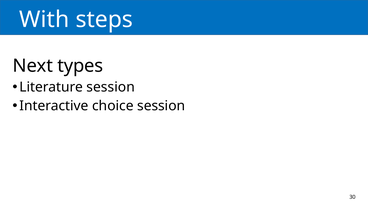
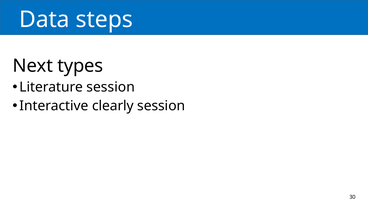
With: With -> Data (44, 19)
choice: choice -> clearly (113, 106)
